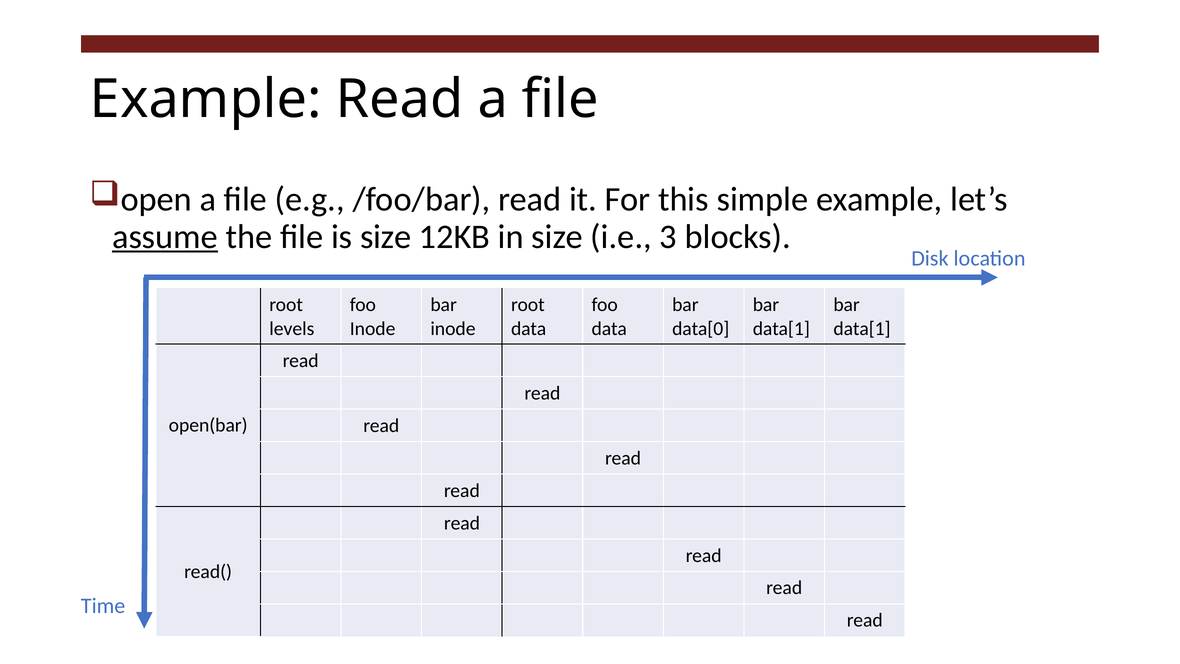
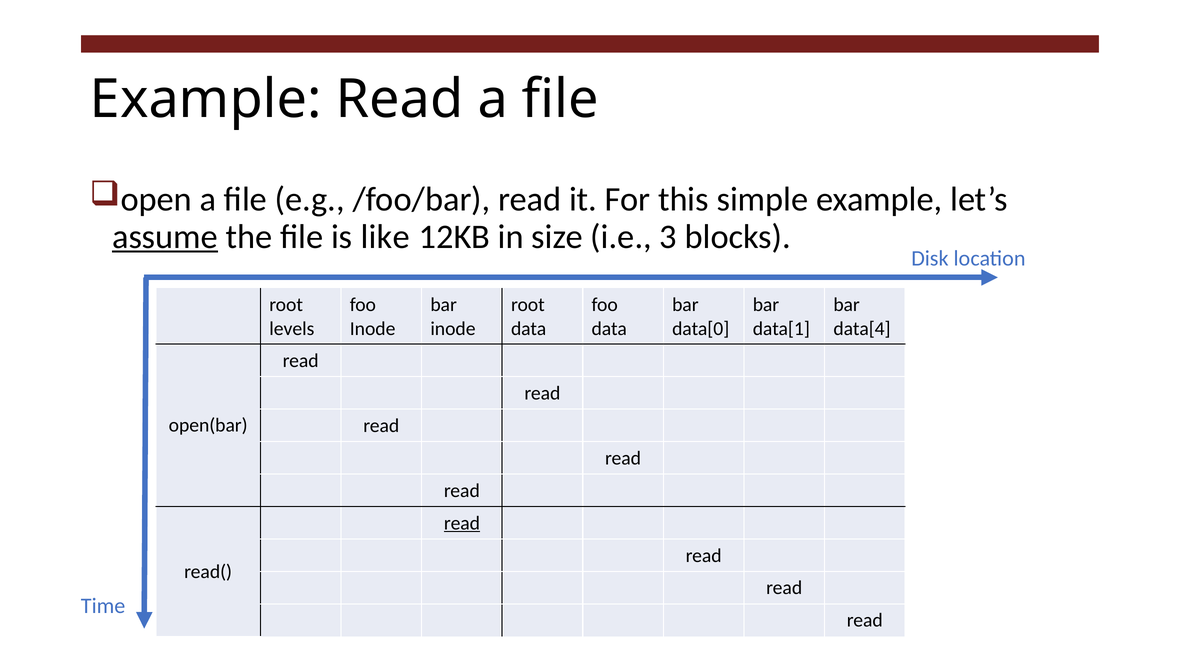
is size: size -> like (385, 237)
data[1: data[1 -> data[4 (862, 328)
read underline: none -> present (462, 523)
